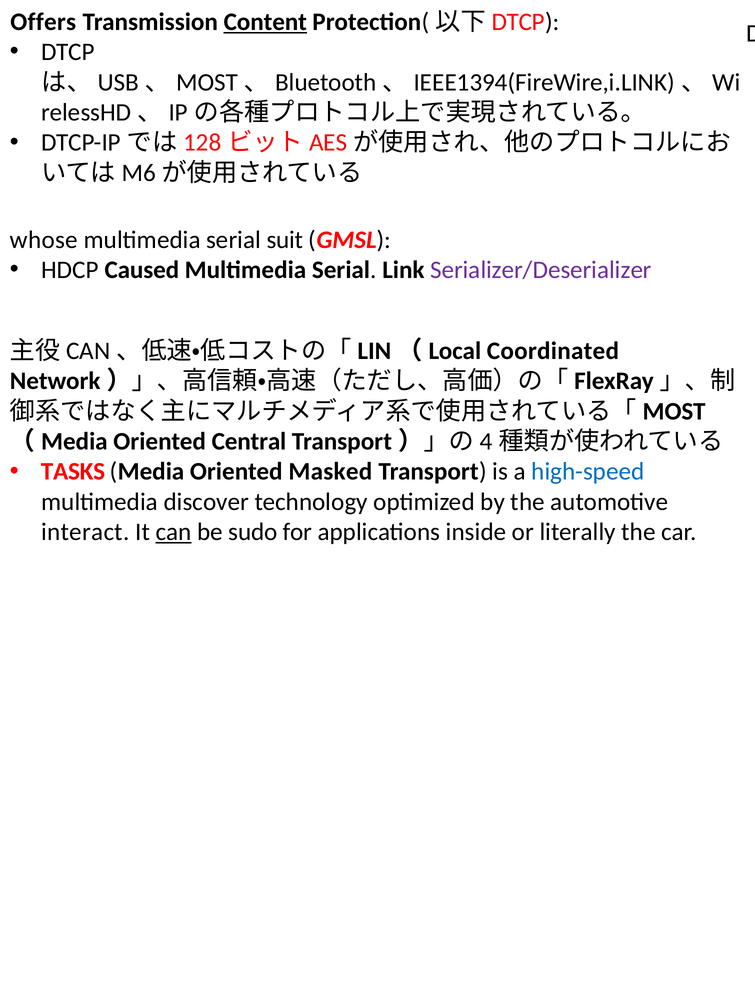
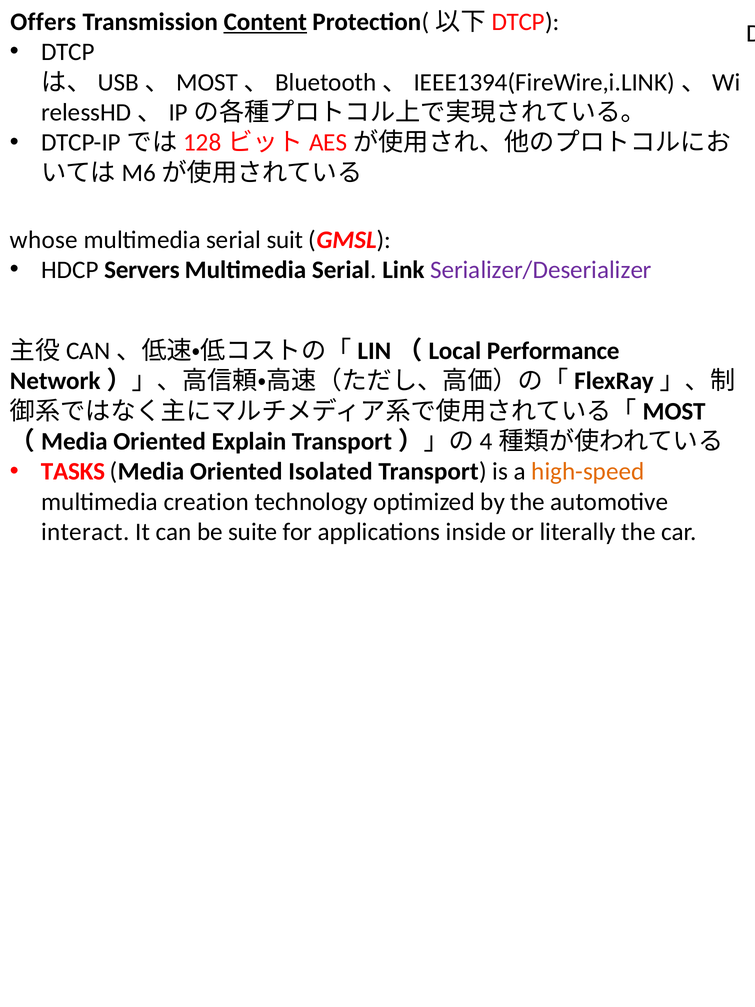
Caused: Caused -> Servers (142, 270)
Coordinated: Coordinated -> Performance (553, 351)
Central: Central -> Explain (249, 441)
Masked: Masked -> Isolated (330, 472)
high-speed colour: blue -> orange (588, 472)
discover: discover -> creation (206, 502)
can underline: present -> none (173, 532)
sudo: sudo -> suite (253, 532)
